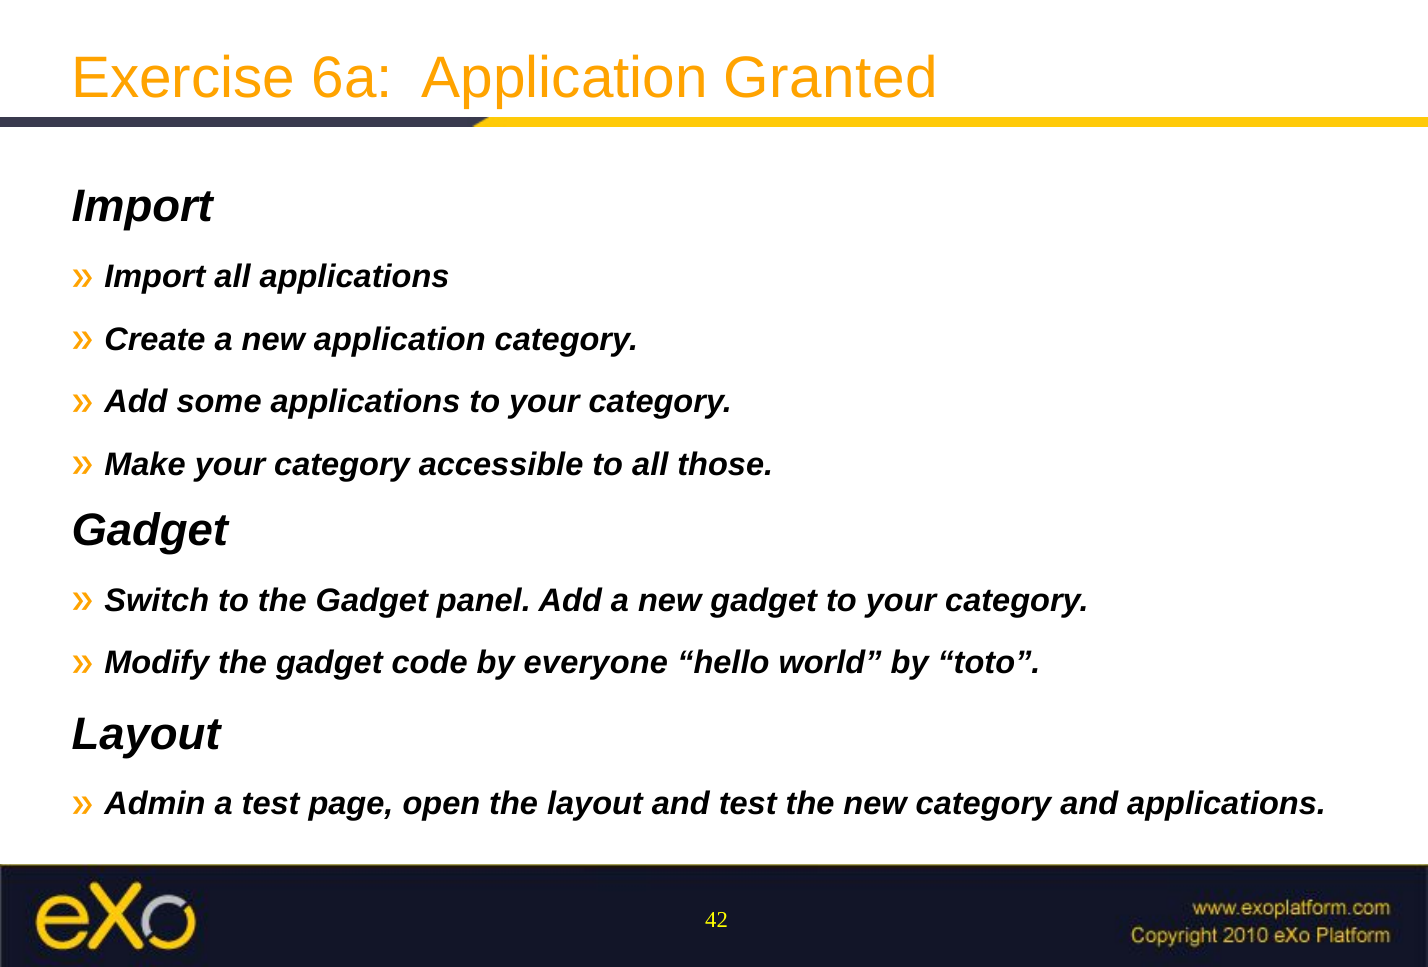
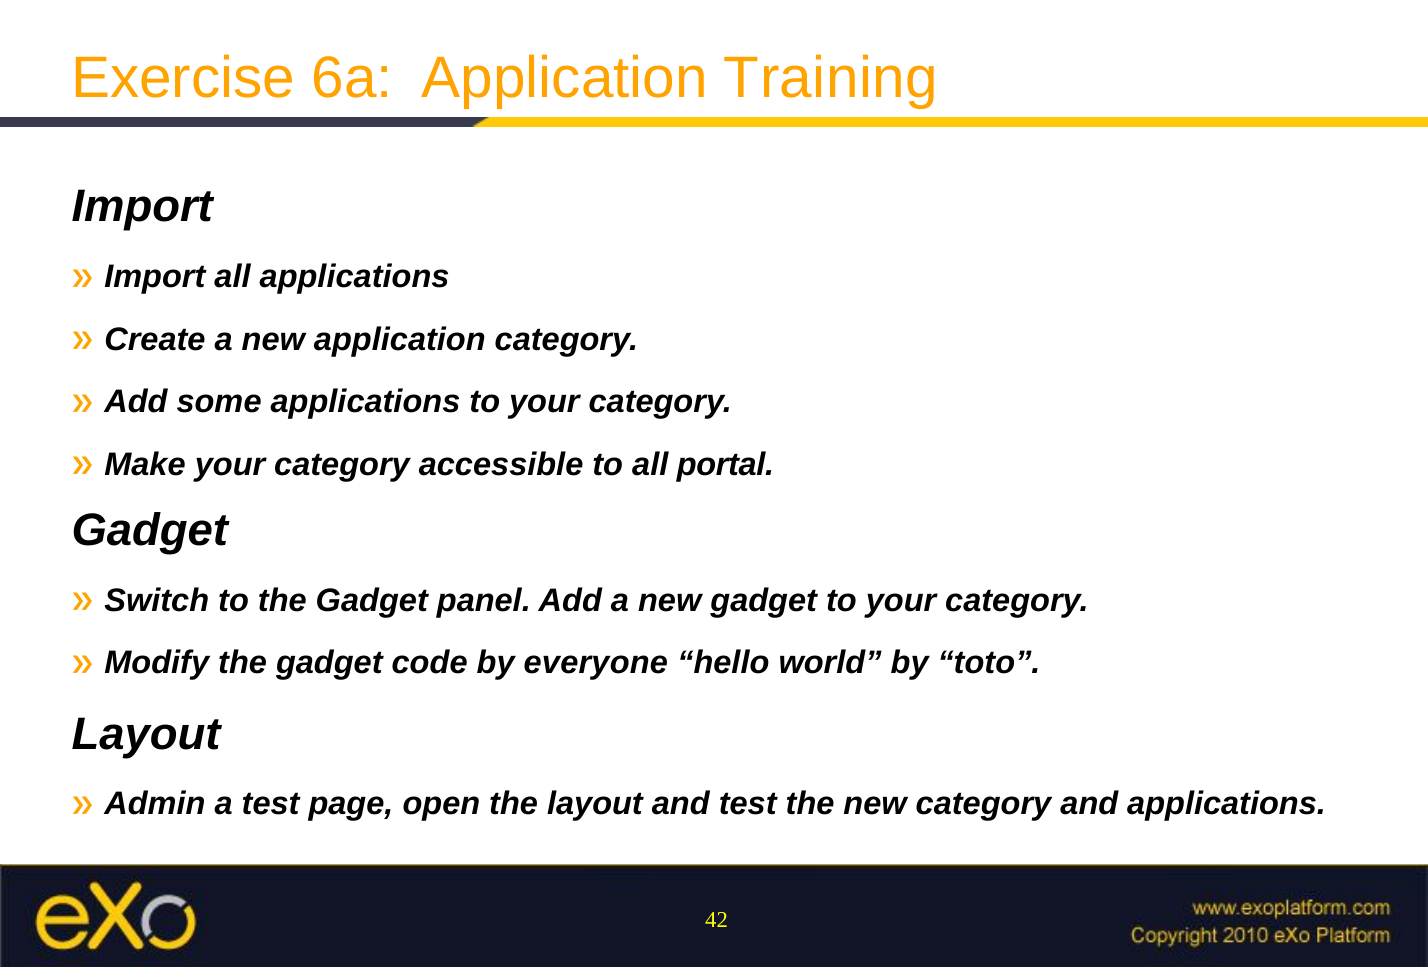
Granted: Granted -> Training (831, 78)
those: those -> portal (725, 465)
